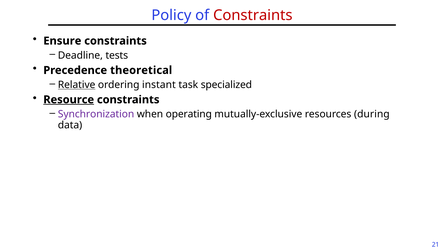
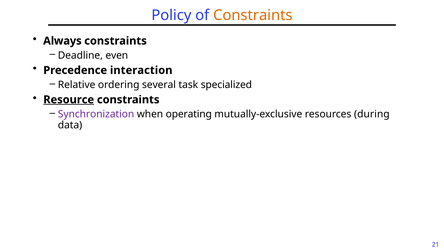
Constraints colour: red -> orange (253, 15)
Ensure: Ensure -> Always (62, 41)
tests: tests -> even (117, 55)
theoretical: theoretical -> interaction (141, 70)
Relative underline: present -> none (77, 85)
instant: instant -> several (159, 85)
